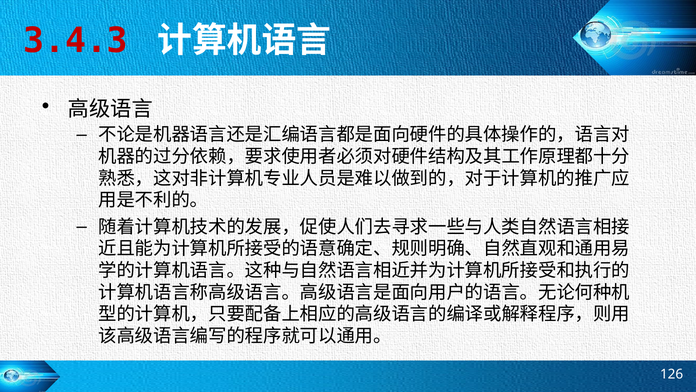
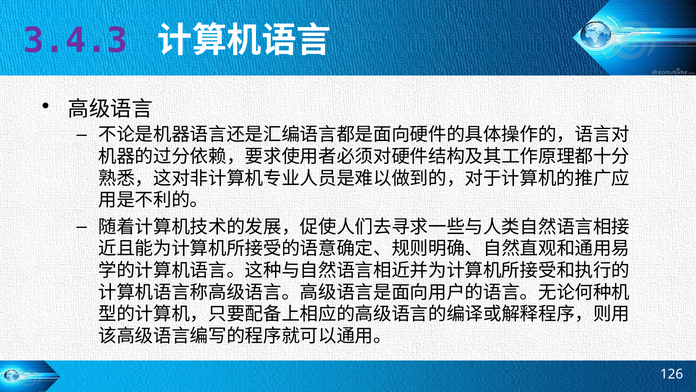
3.4.3 colour: red -> purple (76, 41)
